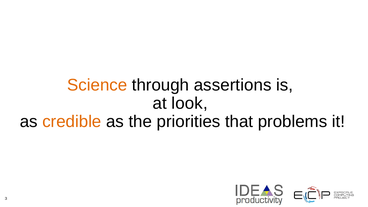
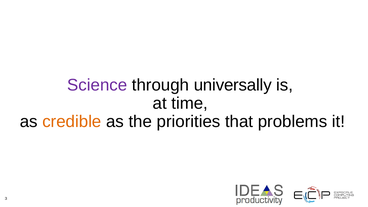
Science colour: orange -> purple (97, 85)
assertions: assertions -> universally (233, 85)
look: look -> time (190, 103)
